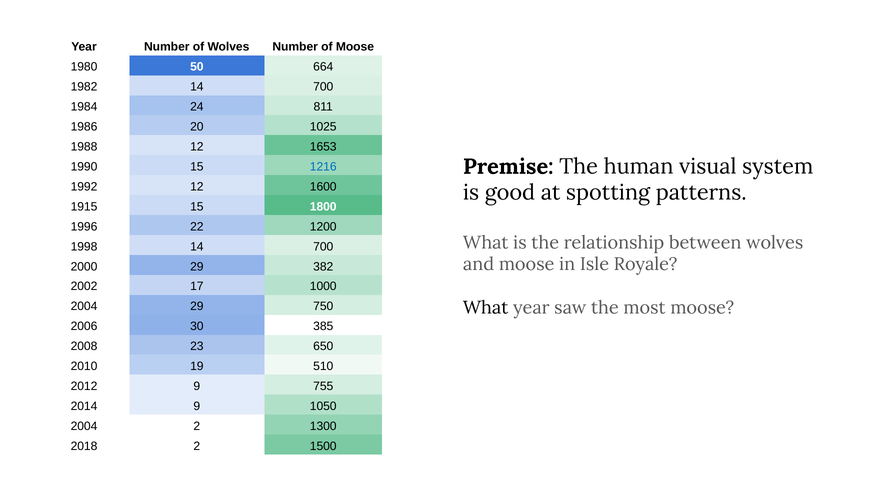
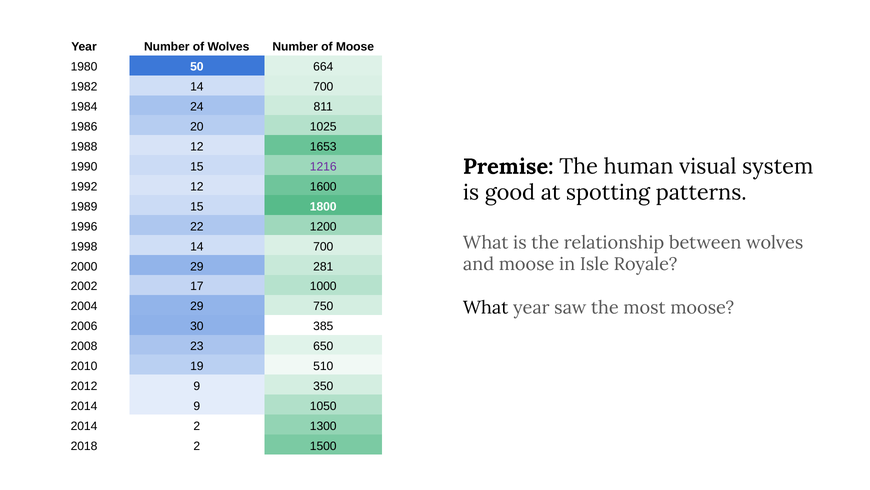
1216 colour: blue -> purple (323, 167)
1915: 1915 -> 1989 (84, 206)
382: 382 -> 281 (323, 266)
755: 755 -> 350 (323, 386)
2004: 2004 -> 2014 (84, 426)
